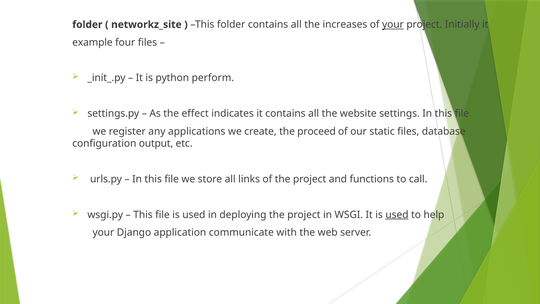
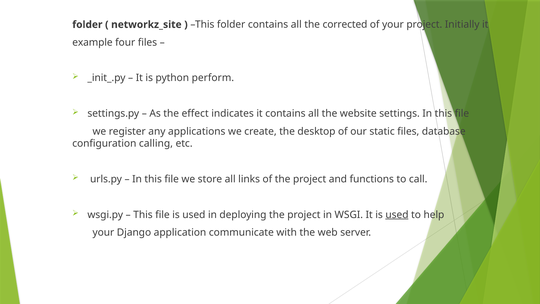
increases: increases -> corrected (345, 25)
your underline: present -> none (393, 25)
proceed: proceed -> desktop (316, 131)
output: output -> calling (156, 143)
